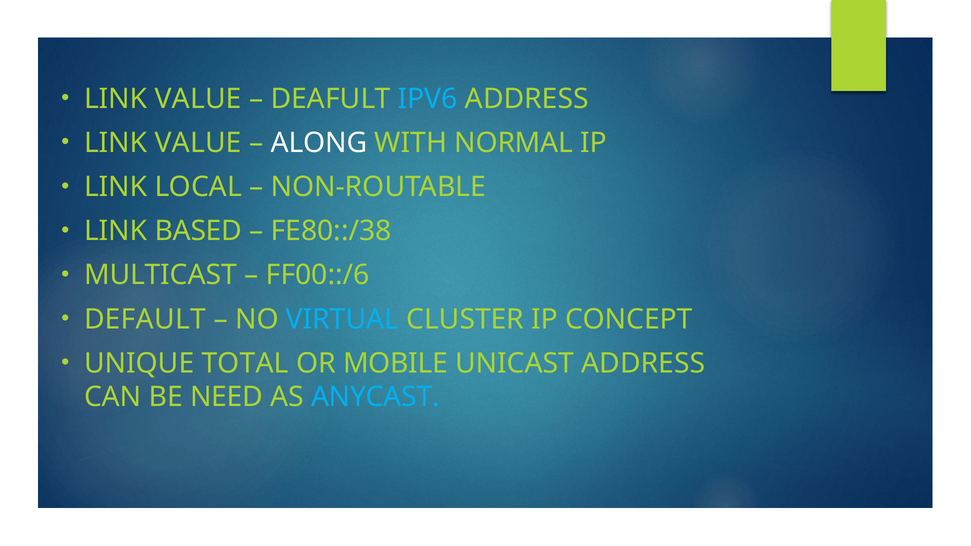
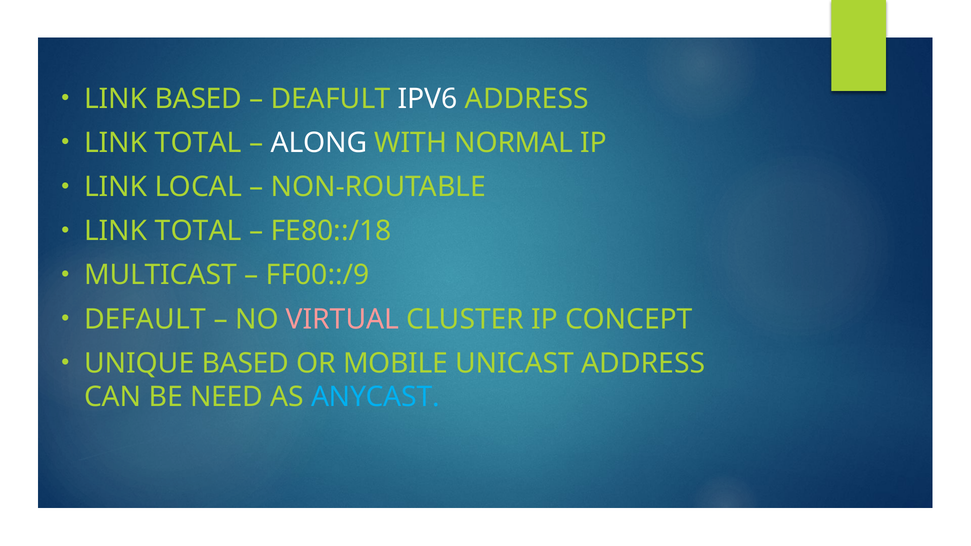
VALUE: VALUE -> BASED (198, 99)
IPV6 colour: light blue -> white (428, 99)
VALUE: VALUE -> TOTAL (198, 143)
BASED: BASED -> TOTAL (198, 231)
FE80::/38: FE80::/38 -> FE80::/18 (331, 231)
FF00::/6: FF00::/6 -> FF00::/9 (318, 275)
VIRTUAL colour: light blue -> pink (343, 319)
UNIQUE TOTAL: TOTAL -> BASED (245, 363)
